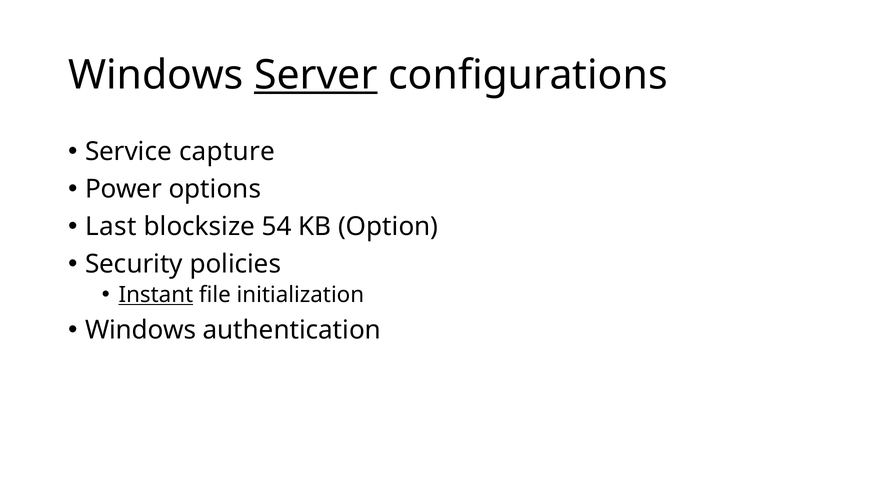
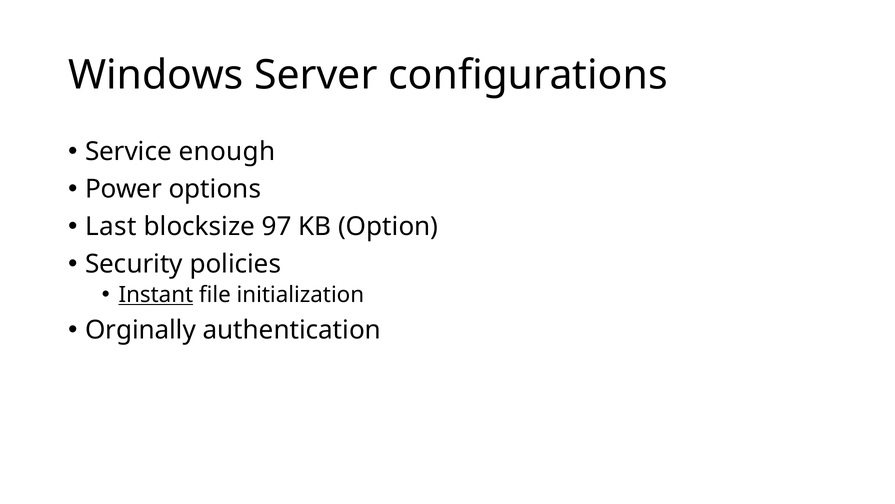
Server underline: present -> none (316, 75)
capture: capture -> enough (227, 151)
54: 54 -> 97 (277, 226)
Windows: Windows -> Orginally (140, 330)
